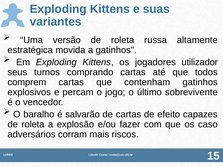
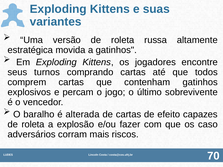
utilizador: utilizador -> encontre (200, 62)
salvarão: salvarão -> alterada (83, 114)
15: 15 -> 70 (213, 156)
